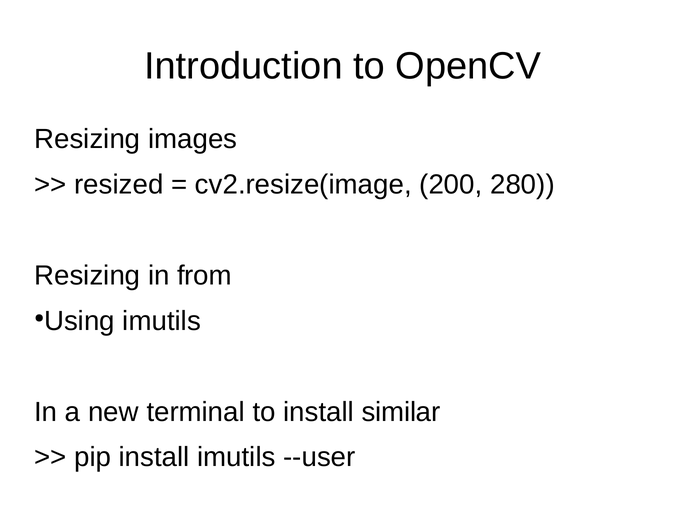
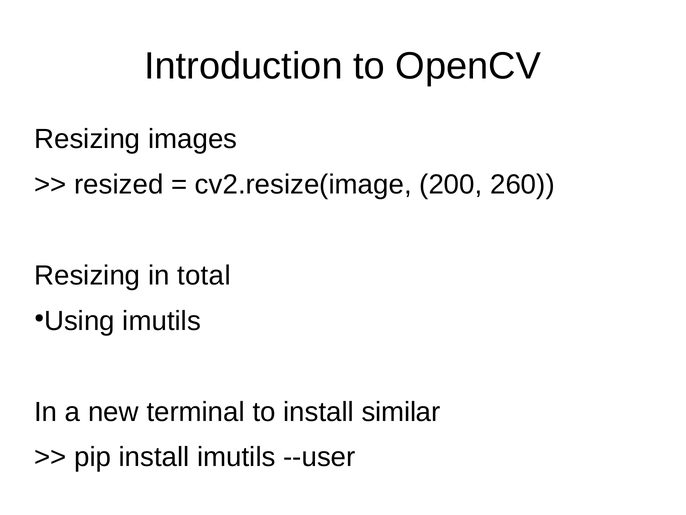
280: 280 -> 260 (522, 184)
from: from -> total (204, 275)
